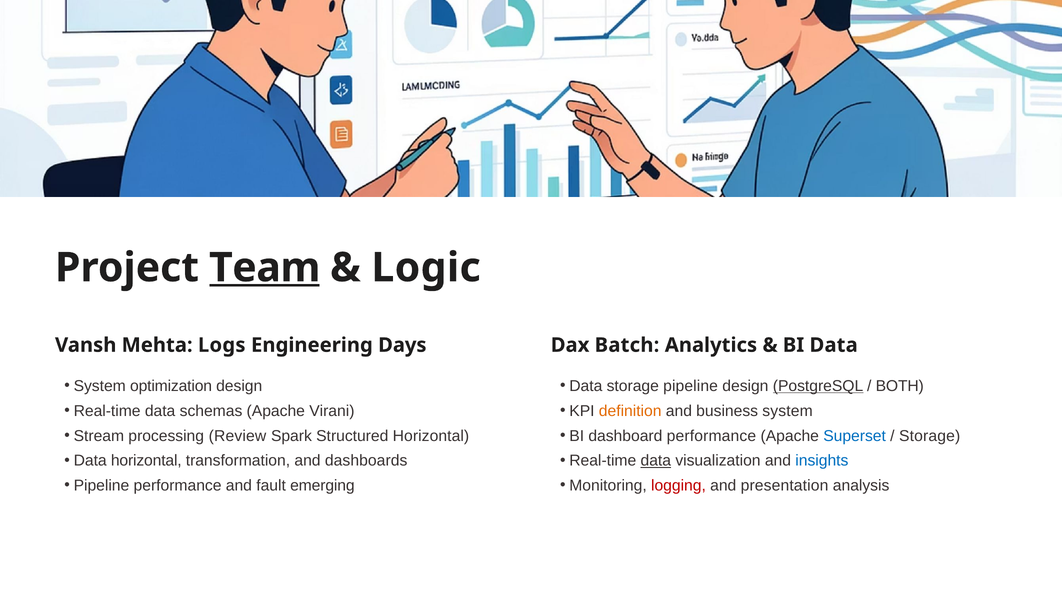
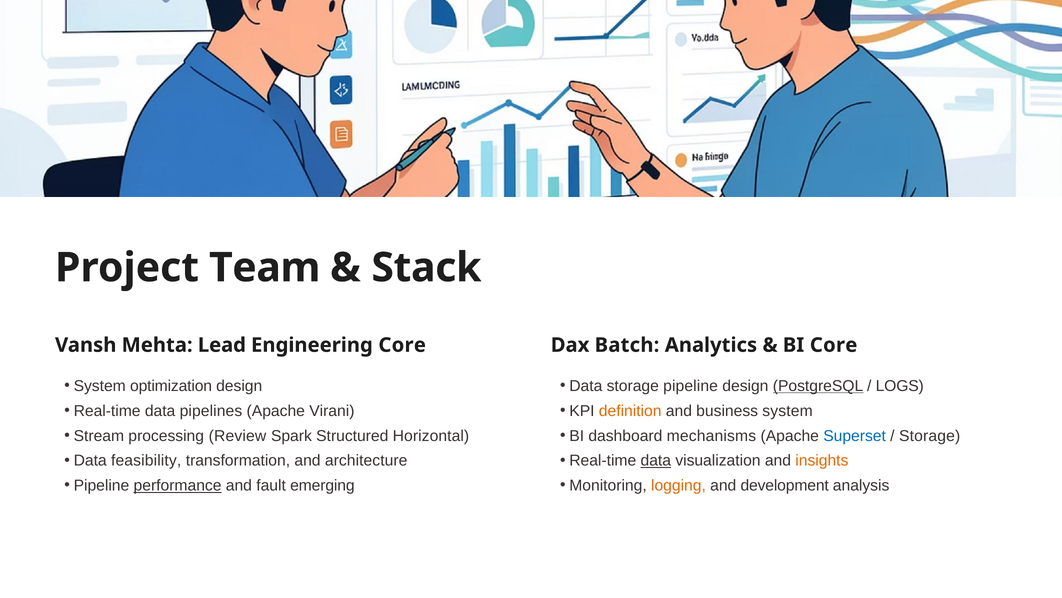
Team underline: present -> none (265, 267)
Logic: Logic -> Stack (426, 267)
Logs: Logs -> Lead (222, 345)
Engineering Days: Days -> Core (402, 345)
BI Data: Data -> Core (834, 345)
BOTH: BOTH -> LOGS (900, 386)
schemas: schemas -> pipelines (211, 410)
dashboard performance: performance -> mechanisms (711, 435)
Data horizontal: horizontal -> feasibility (146, 460)
dashboards: dashboards -> architecture (366, 460)
insights colour: blue -> orange (822, 460)
performance underline: none -> present (178, 485)
logging colour: red -> orange (678, 485)
presentation: presentation -> development (785, 485)
